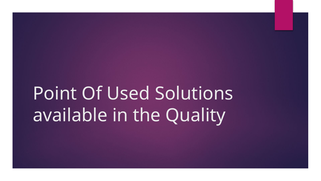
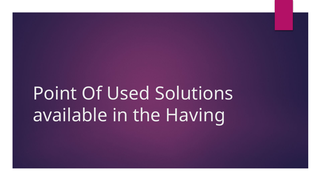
Quality: Quality -> Having (195, 115)
